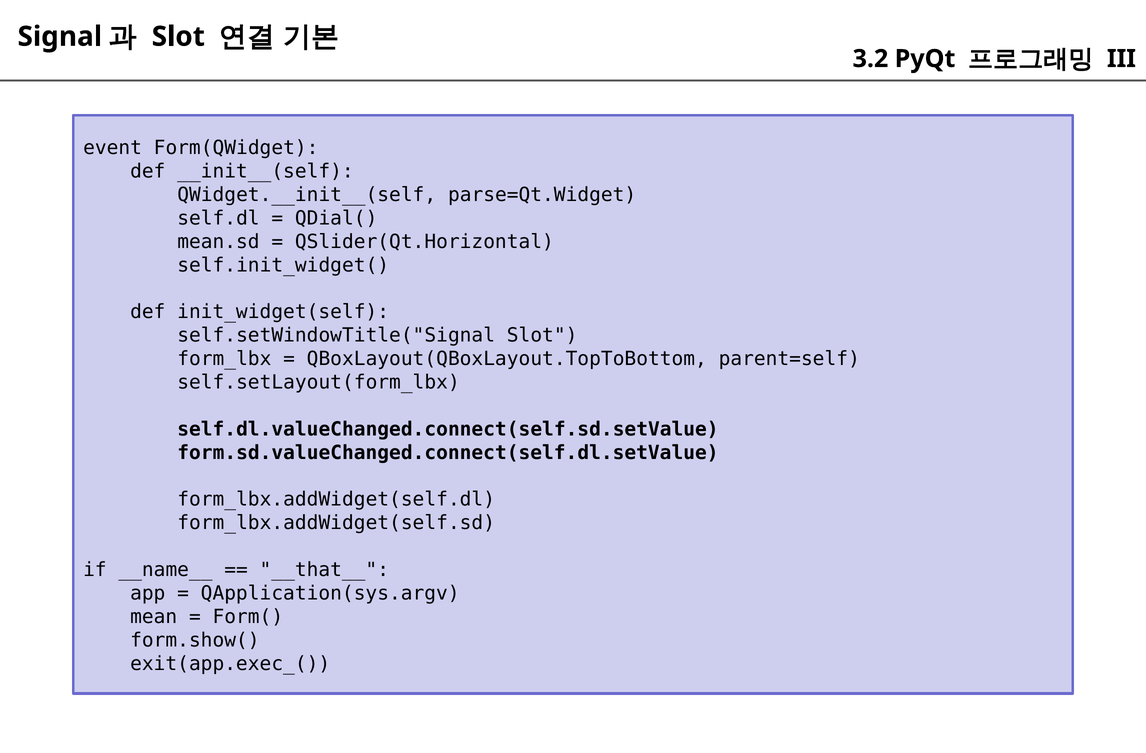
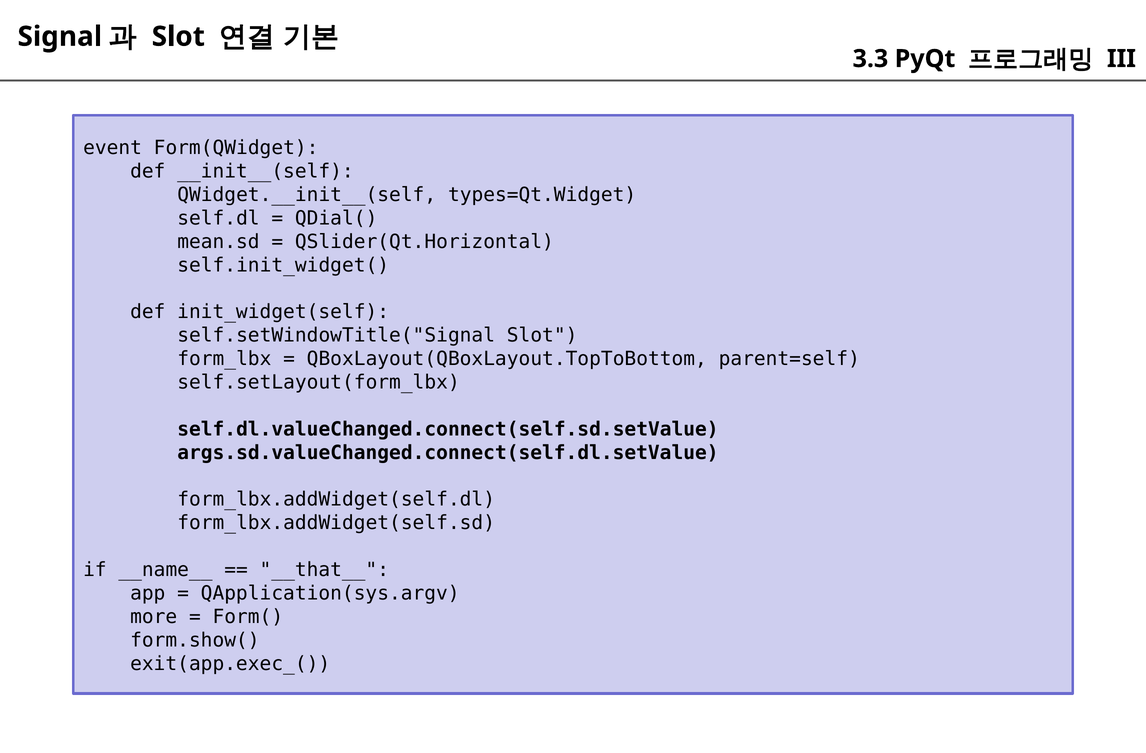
3.2: 3.2 -> 3.3 (870, 59)
parse=Qt.Widget: parse=Qt.Widget -> types=Qt.Widget (542, 195)
form.sd.valueChanged.connect(self.dl.setValue: form.sd.valueChanged.connect(self.dl.setValue -> args.sd.valueChanged.connect(self.dl.setValue (448, 452)
mean: mean -> more (154, 616)
